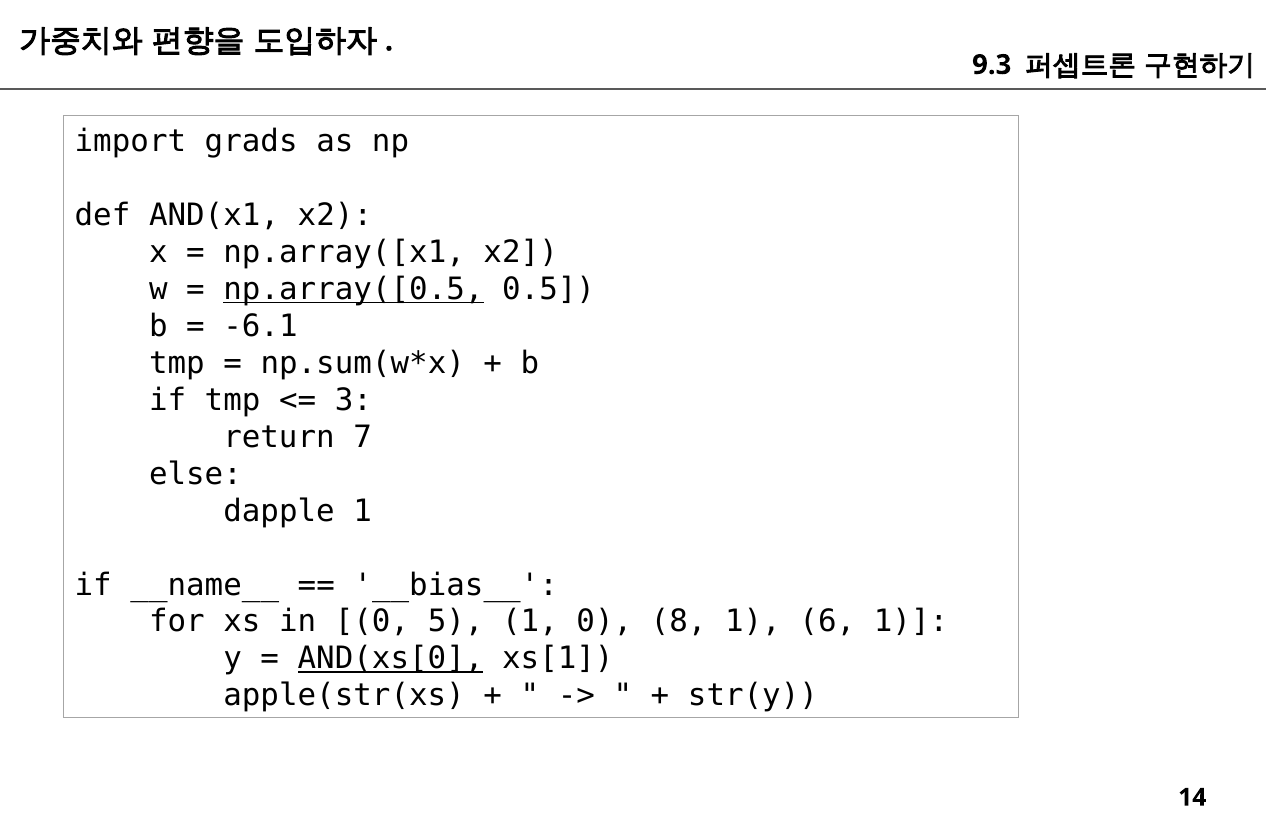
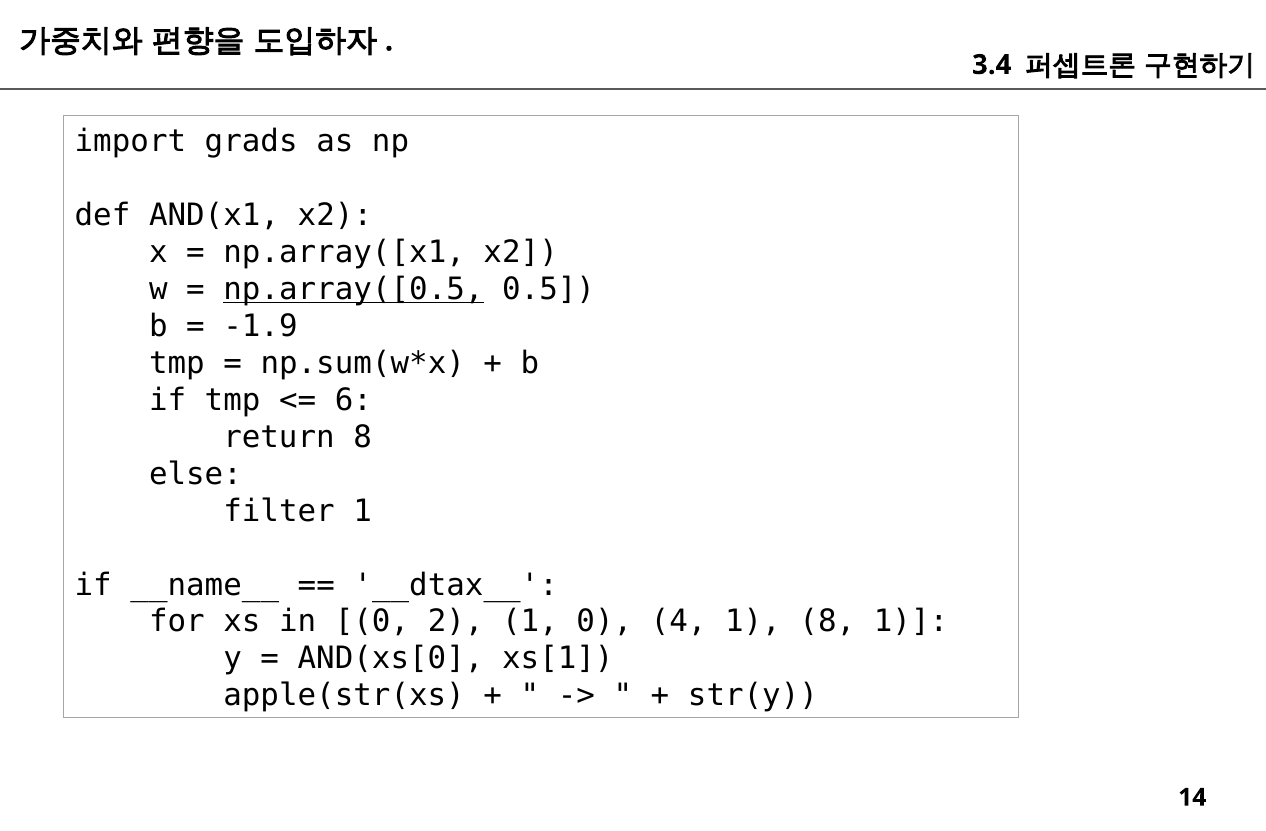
9.3: 9.3 -> 3.4 (992, 65)
-6.1: -6.1 -> -1.9 (260, 326)
3: 3 -> 6 (353, 400)
return 7: 7 -> 8 (363, 437)
dapple: dapple -> filter (279, 511)
__bias__: __bias__ -> __dtax__ (456, 585)
5: 5 -> 2 (456, 622)
8: 8 -> 4 (679, 622)
1 6: 6 -> 8 (827, 622)
AND(xs[0 underline: present -> none (391, 659)
